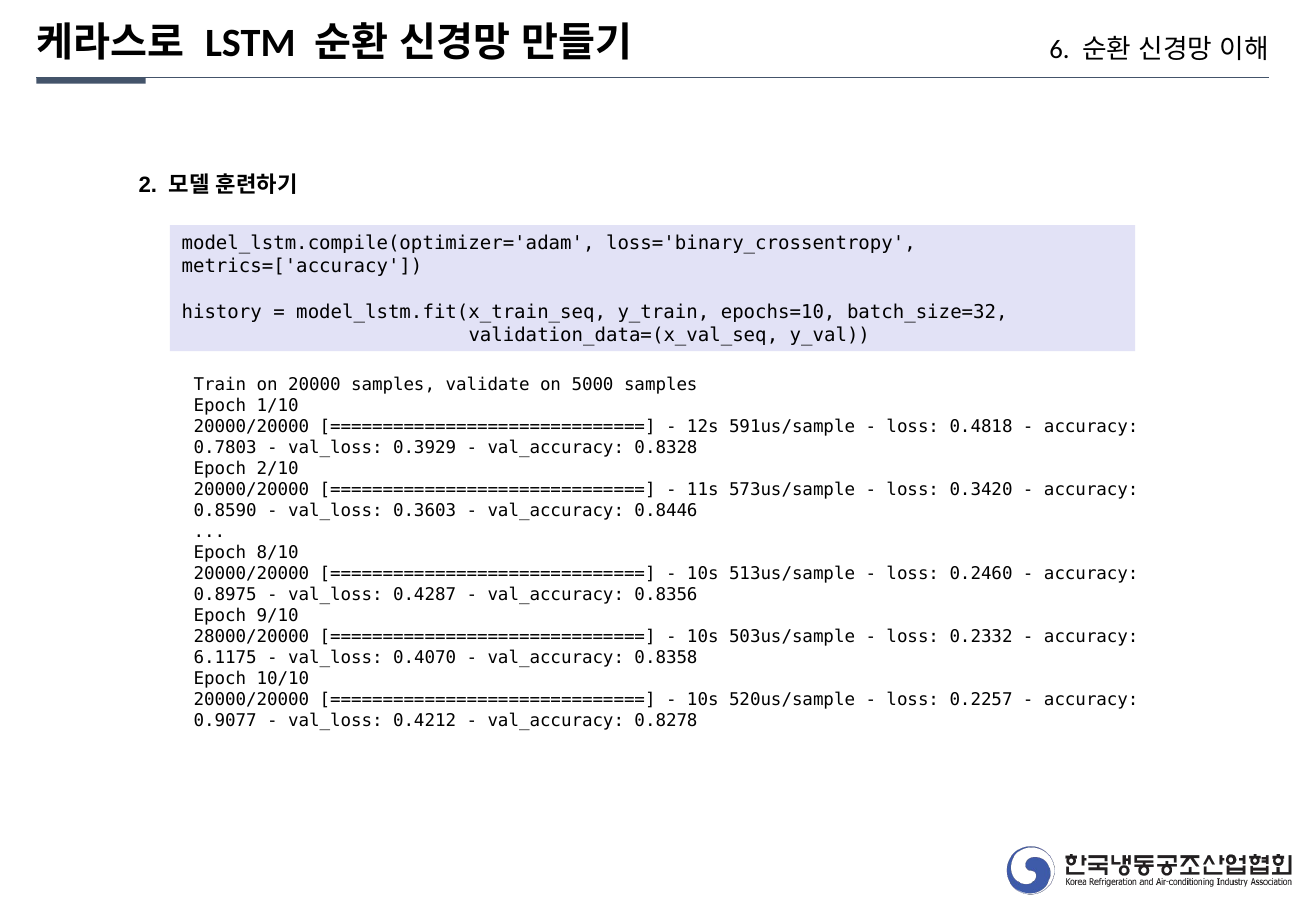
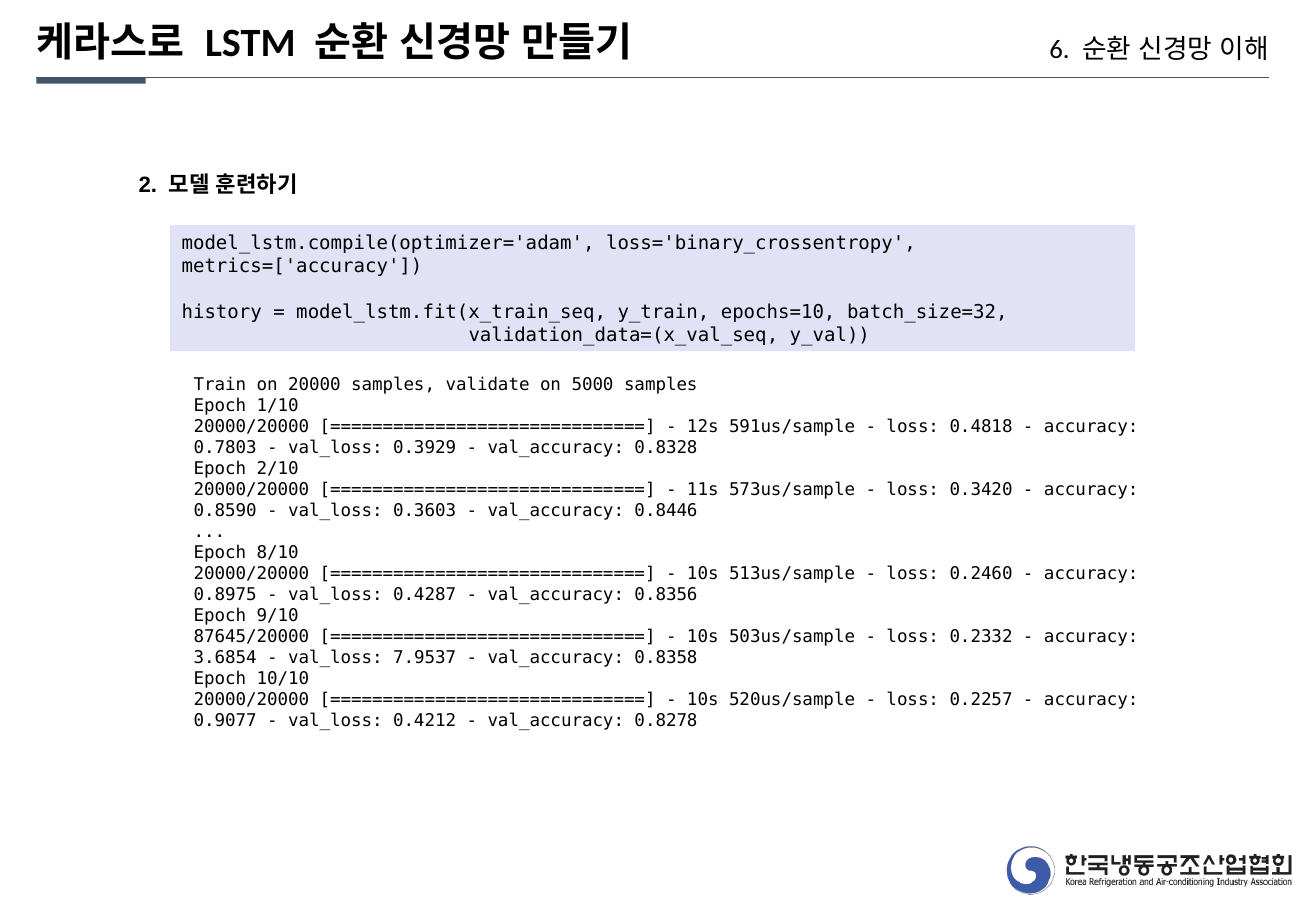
28000/20000: 28000/20000 -> 87645/20000 (251, 637)
6.1175: 6.1175 -> 3.6854 (225, 658)
0.4070: 0.4070 -> 7.9537 (425, 658)
